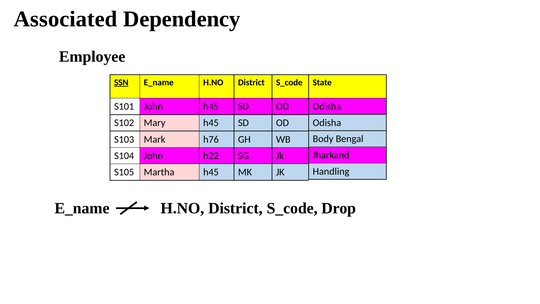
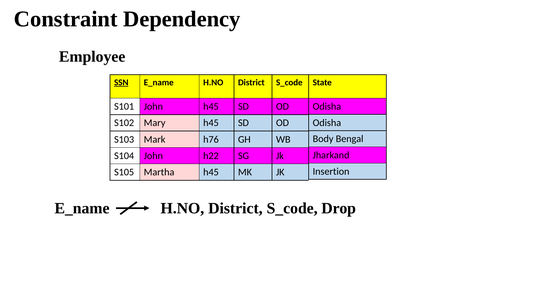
Associated: Associated -> Constraint (66, 19)
Handling: Handling -> Insertion (331, 171)
